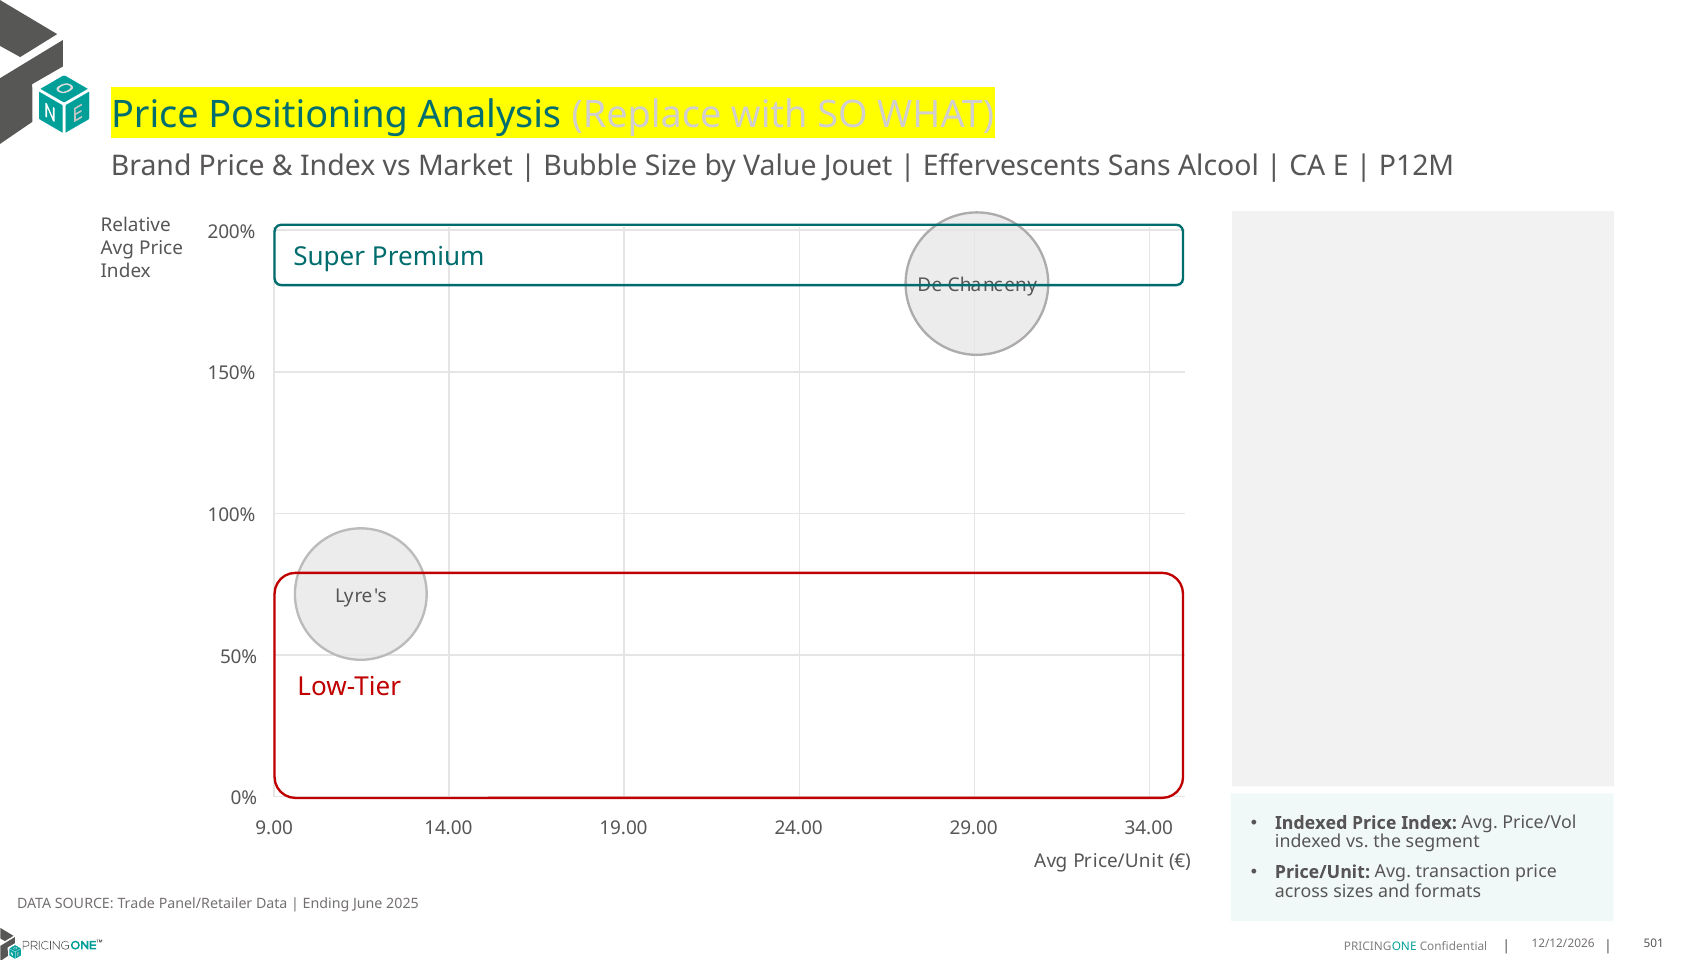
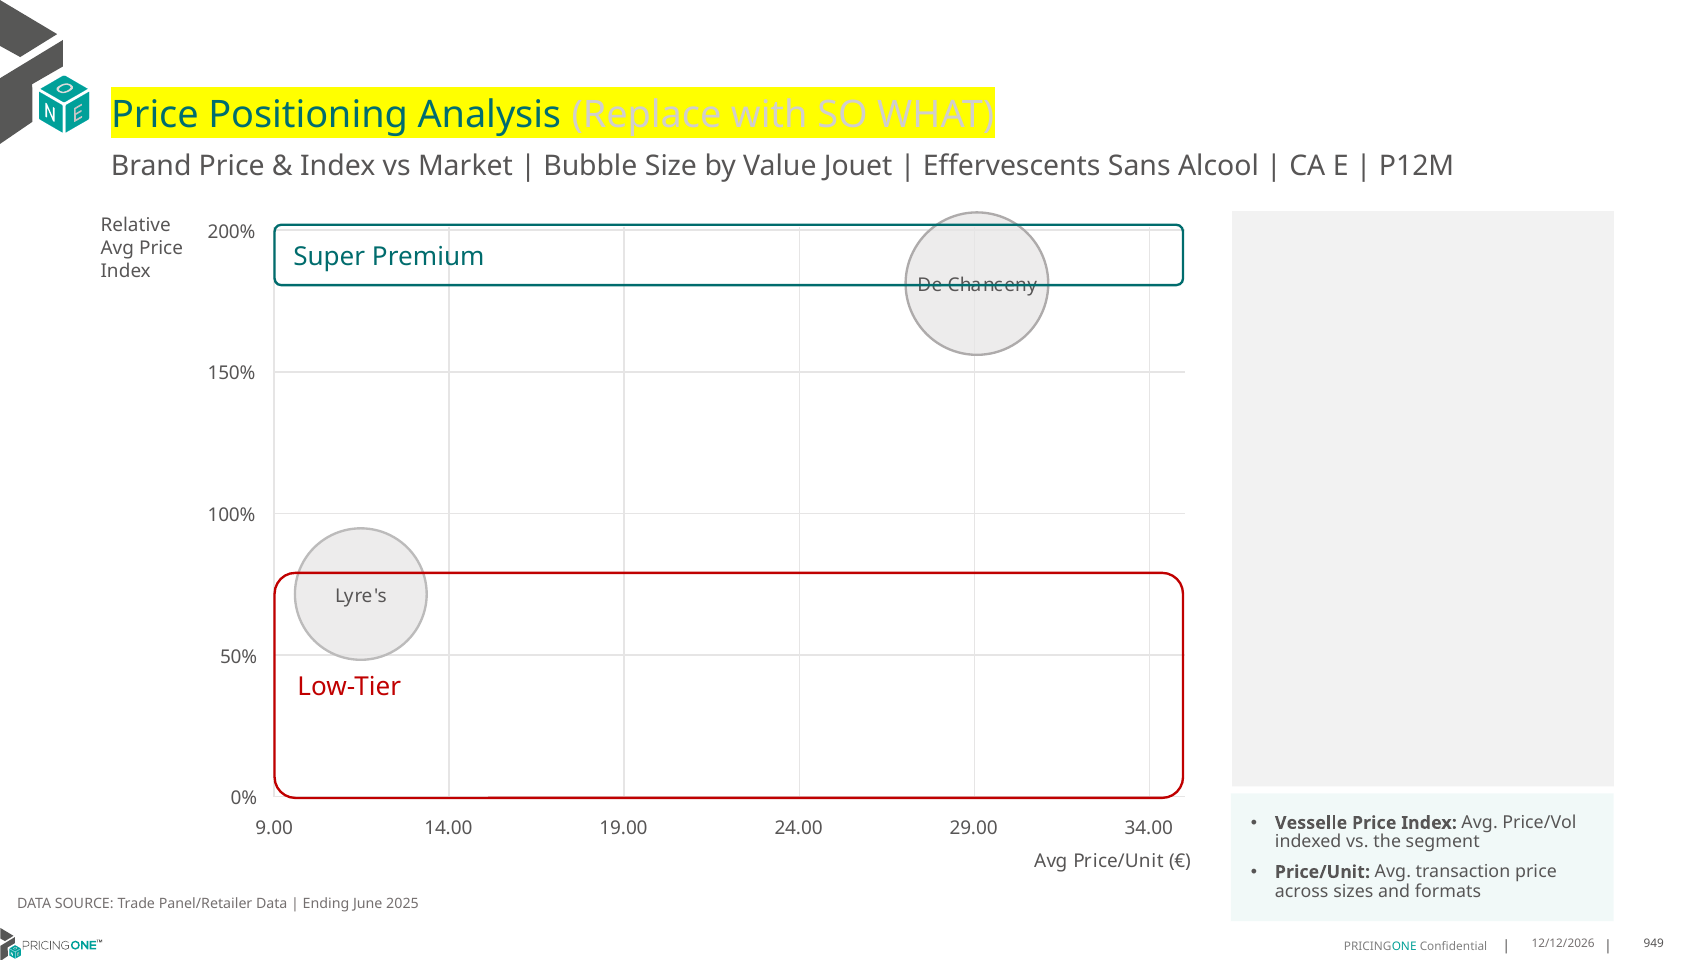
Indexed: Indexed -> Vesselle (1311, 823)
501: 501 -> 949 (1654, 944)
